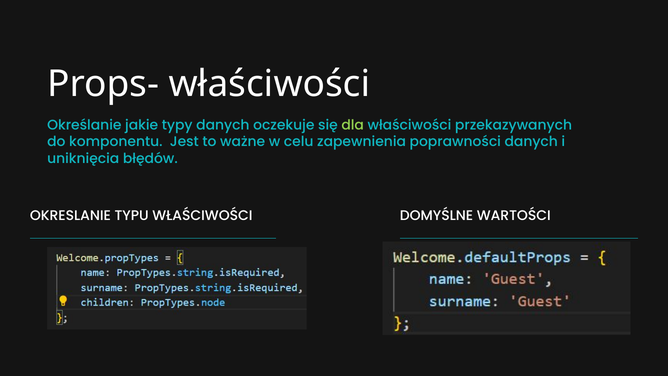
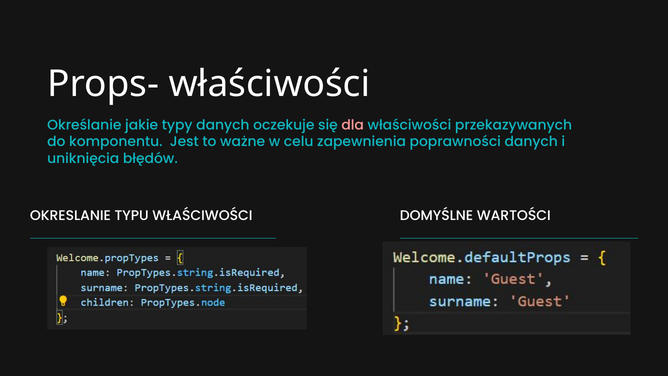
dla colour: light green -> pink (353, 125)
